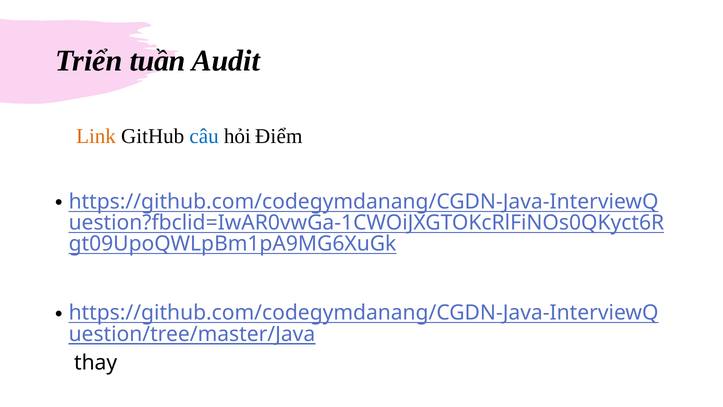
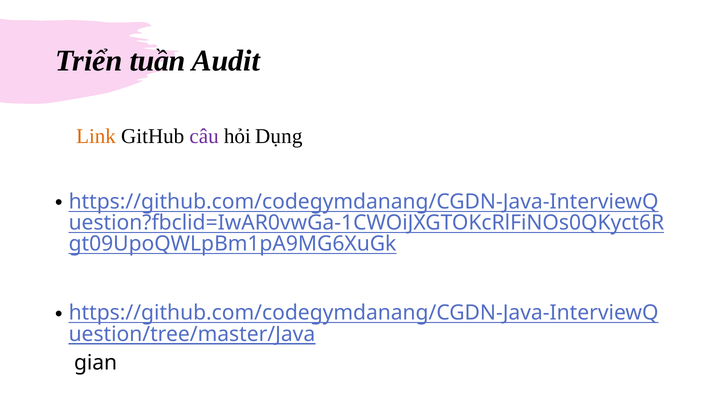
câu colour: blue -> purple (204, 136)
Điểm: Điểm -> Dụng (279, 136)
thay: thay -> gian (96, 362)
